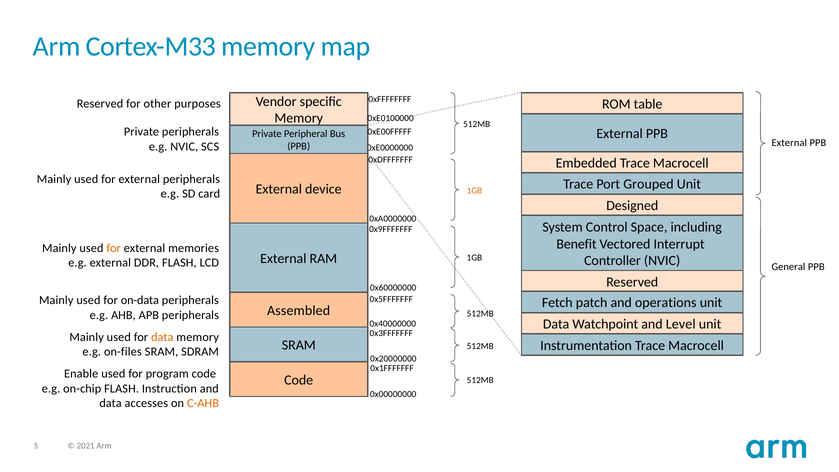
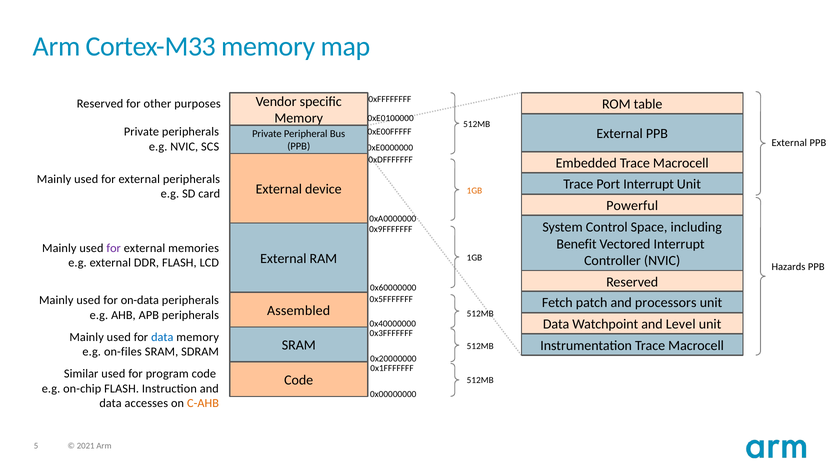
Port Grouped: Grouped -> Interrupt (649, 184)
Designed: Designed -> Powerful (632, 206)
for colour: orange -> purple (114, 248)
General: General -> Hazards (788, 267)
operations: operations -> processors (666, 303)
data colour: orange -> blue (162, 337)
Enable: Enable -> Similar (81, 374)
